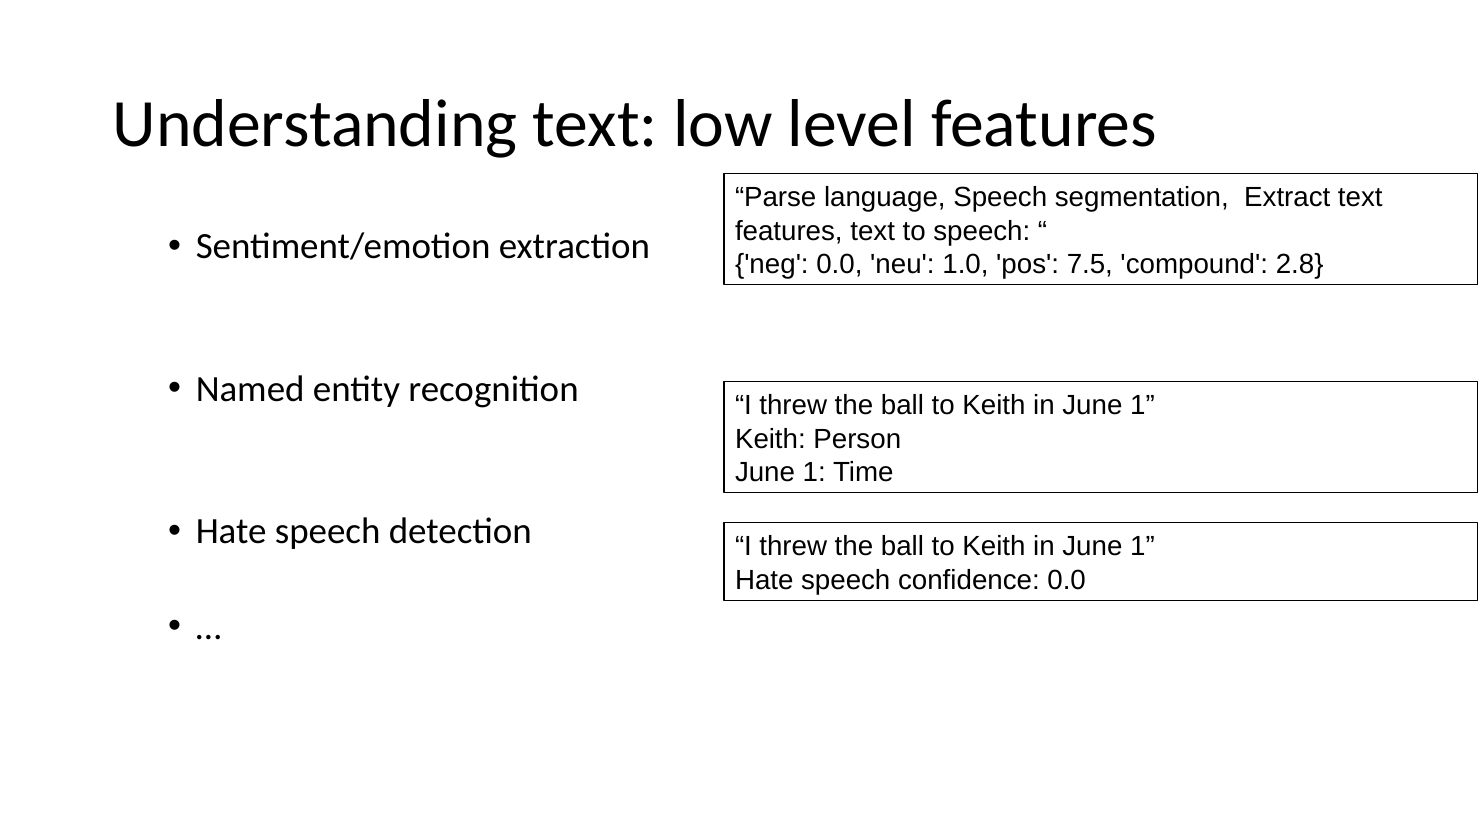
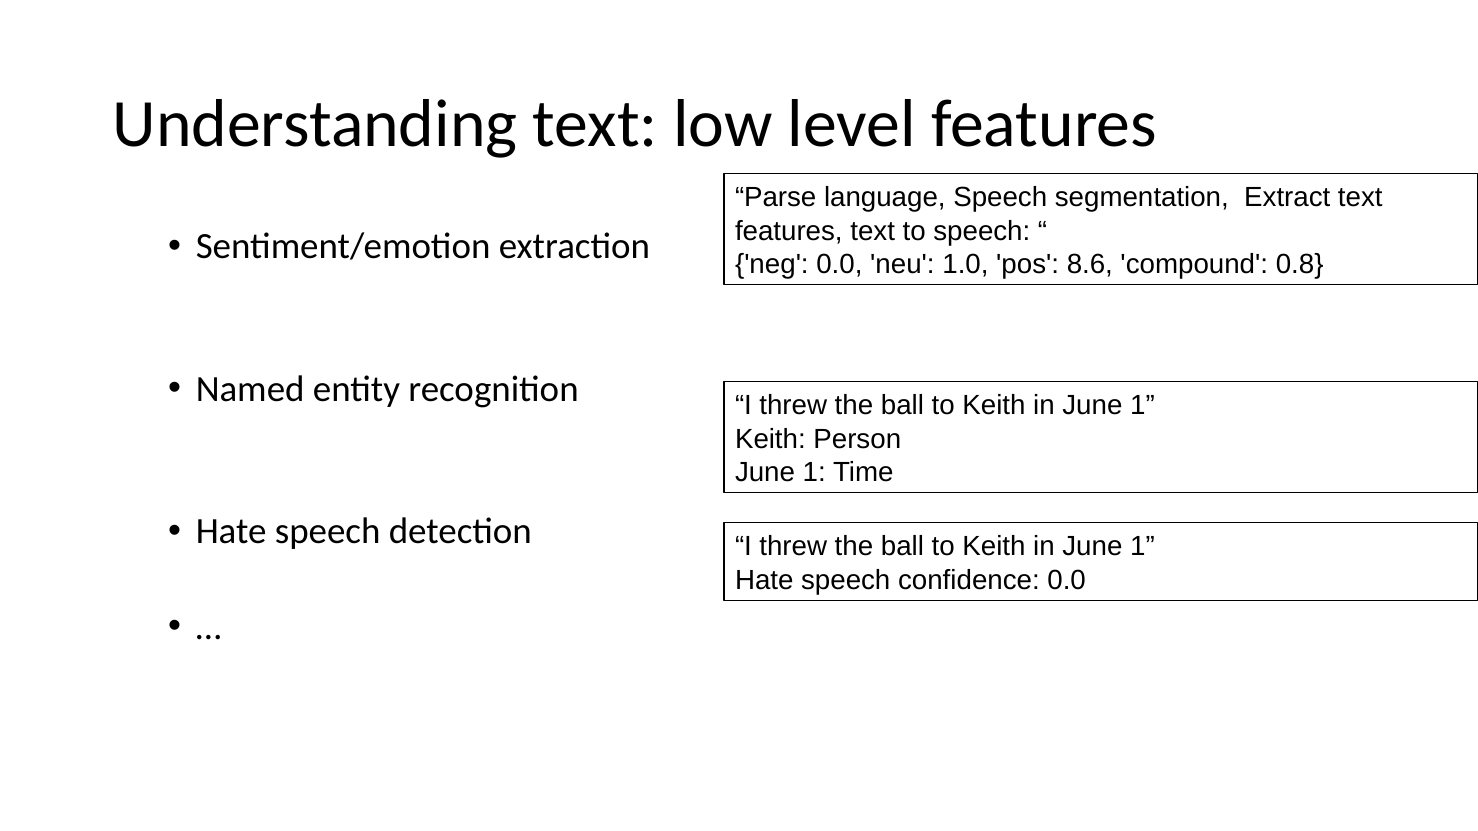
7.5: 7.5 -> 8.6 (1090, 264)
2.8: 2.8 -> 0.8 (1300, 264)
